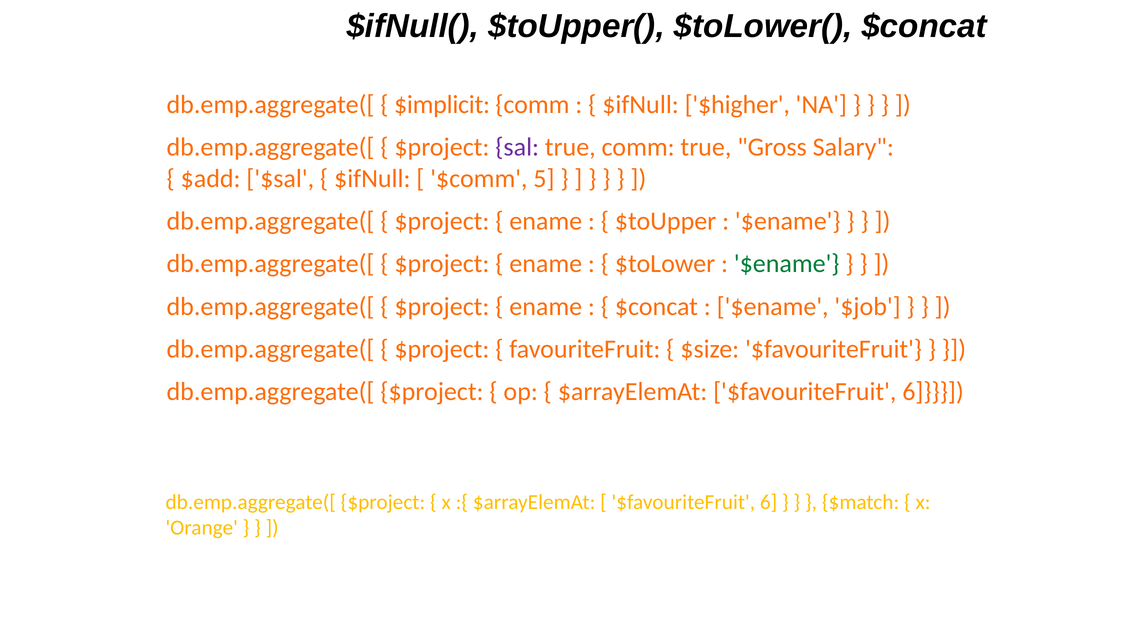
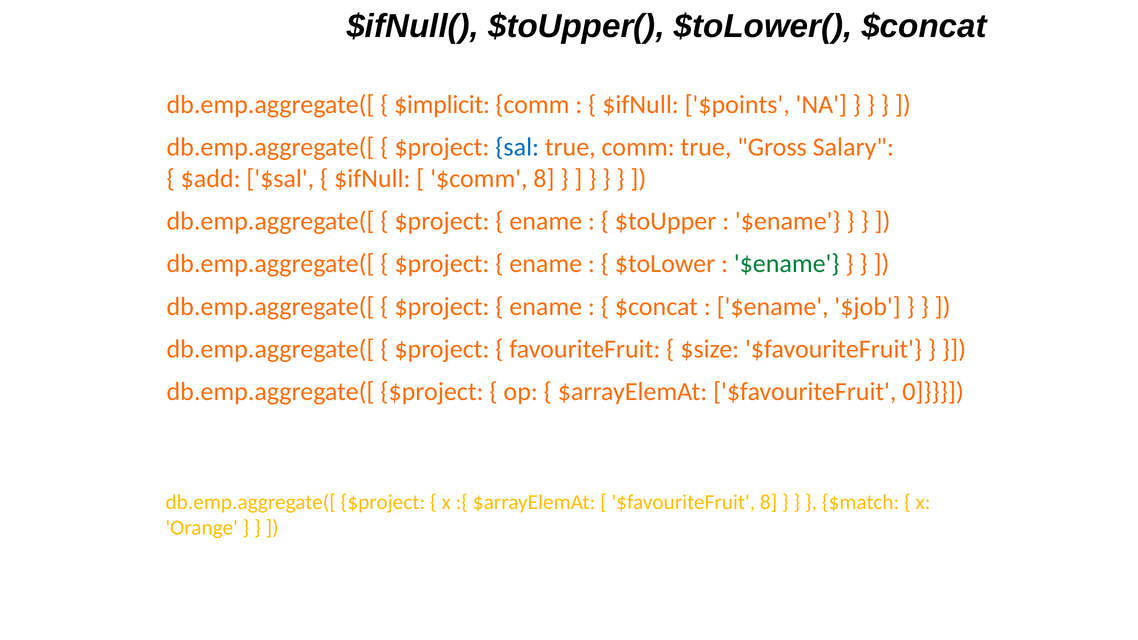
$higher: $higher -> $points (737, 105)
sal colour: purple -> blue (517, 147)
$comm 5: 5 -> 8 (544, 179)
$arrayElemAt $favouriteFruit 6: 6 -> 0 (933, 392)
6: 6 -> 8 (769, 502)
